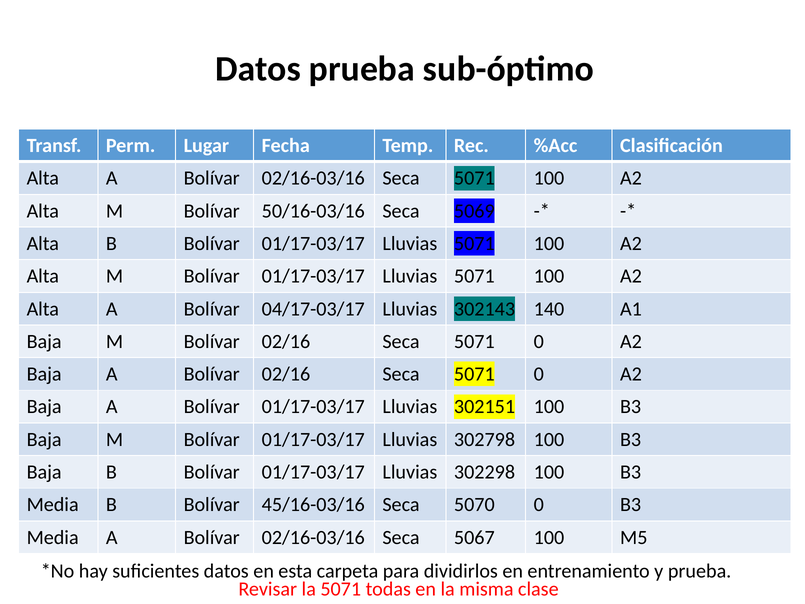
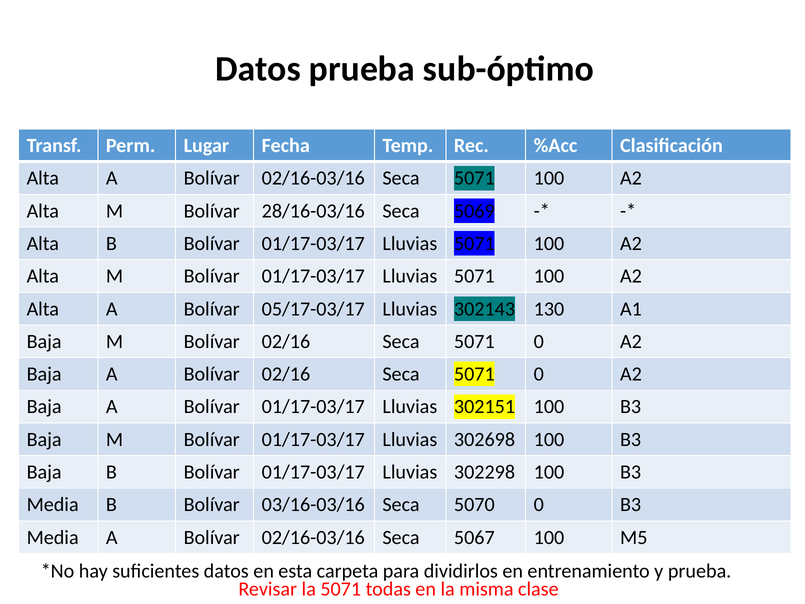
50/16-03/16: 50/16-03/16 -> 28/16-03/16 (313, 211)
04/17-03/17: 04/17-03/17 -> 05/17-03/17 (313, 309)
140: 140 -> 130 (549, 309)
302798: 302798 -> 302698 (485, 439)
45/16-03/16: 45/16-03/16 -> 03/16-03/16 (313, 505)
